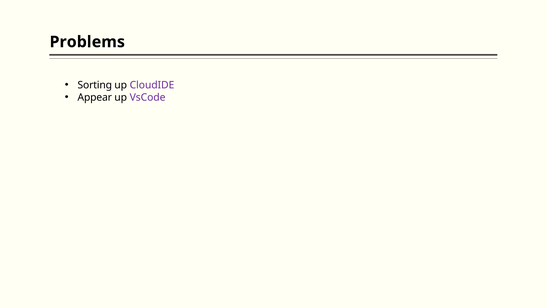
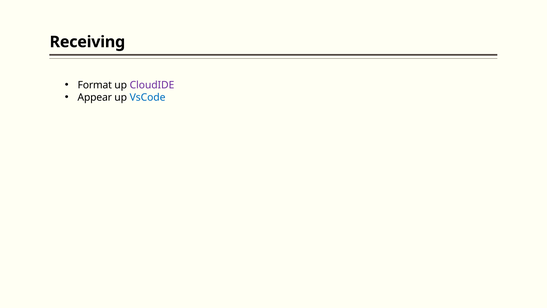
Problems: Problems -> Receiving (87, 42)
Sorting: Sorting -> Format (95, 85)
VsCode colour: purple -> blue (148, 97)
